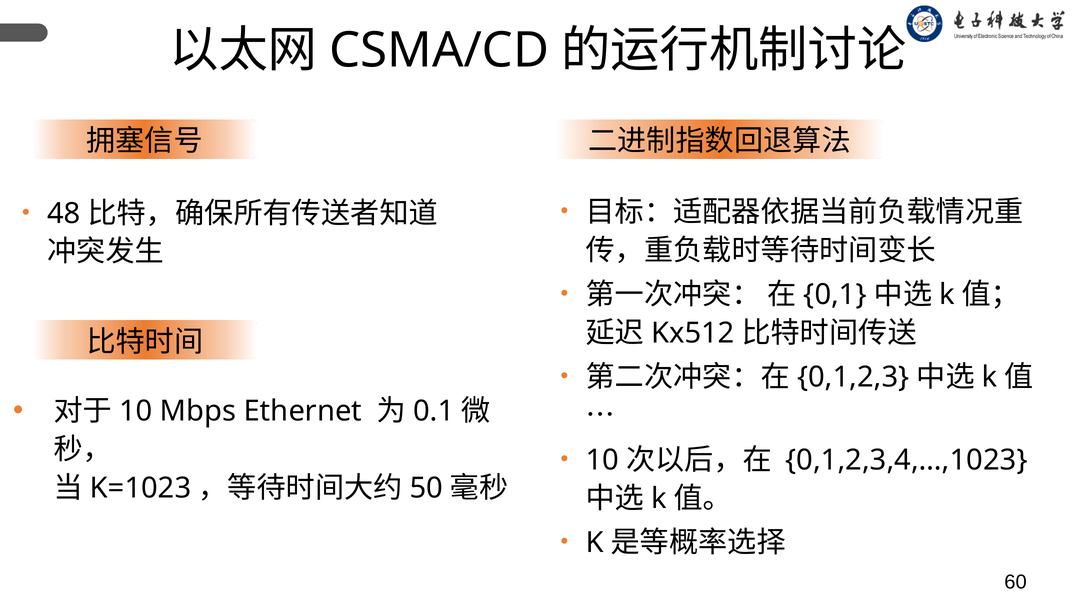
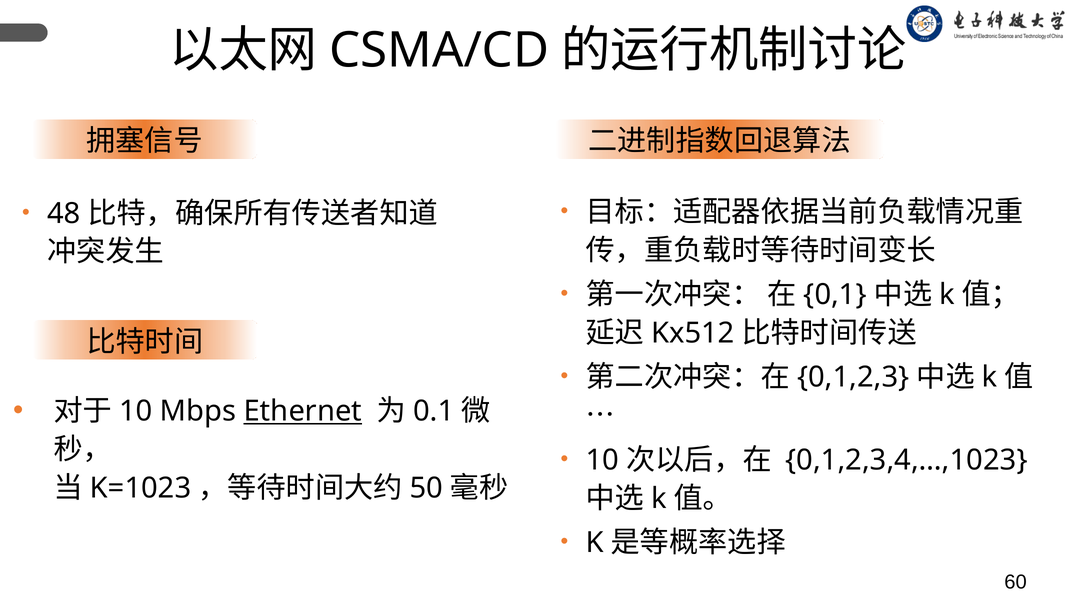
Ethernet underline: none -> present (303, 411)
